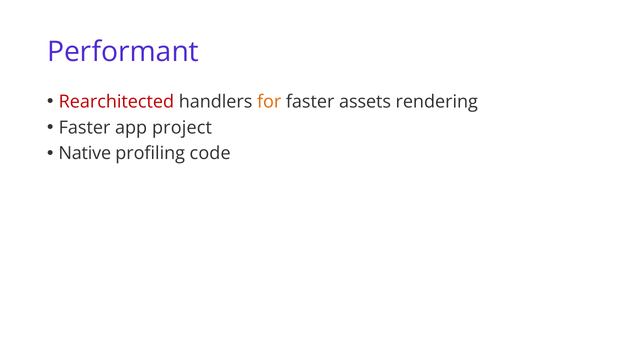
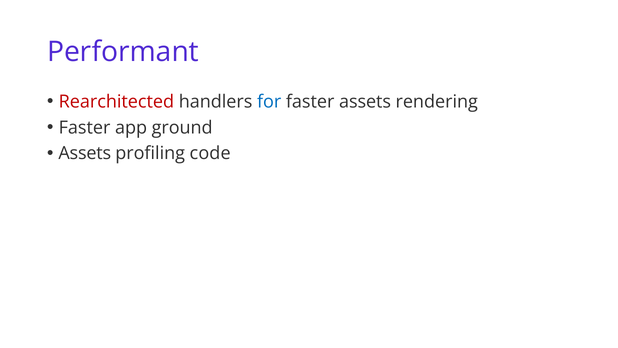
for colour: orange -> blue (269, 102)
project: project -> ground (182, 127)
Native: Native -> Assets (85, 153)
